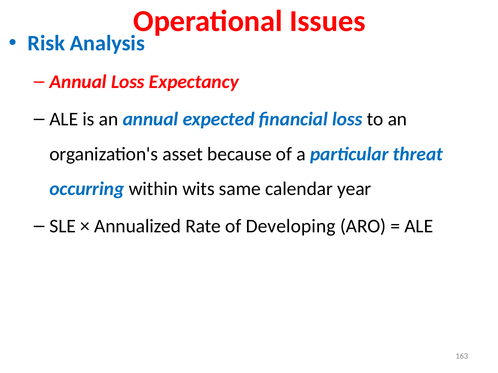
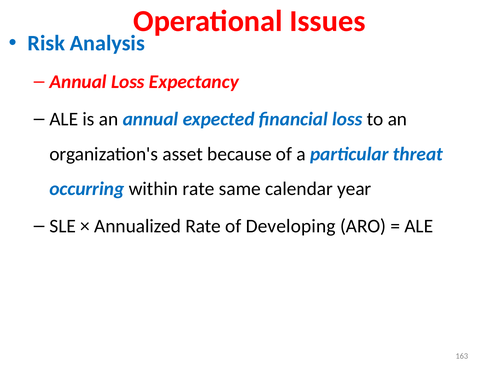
within wits: wits -> rate (199, 189)
